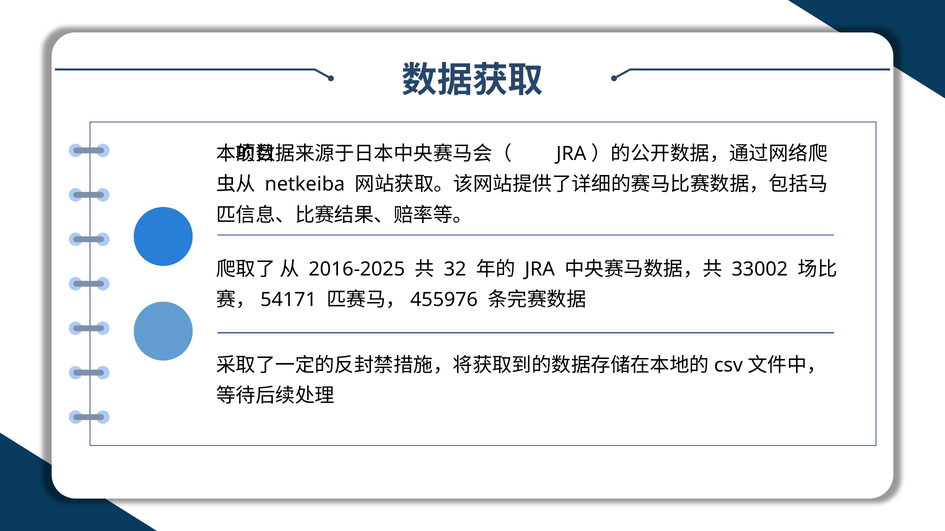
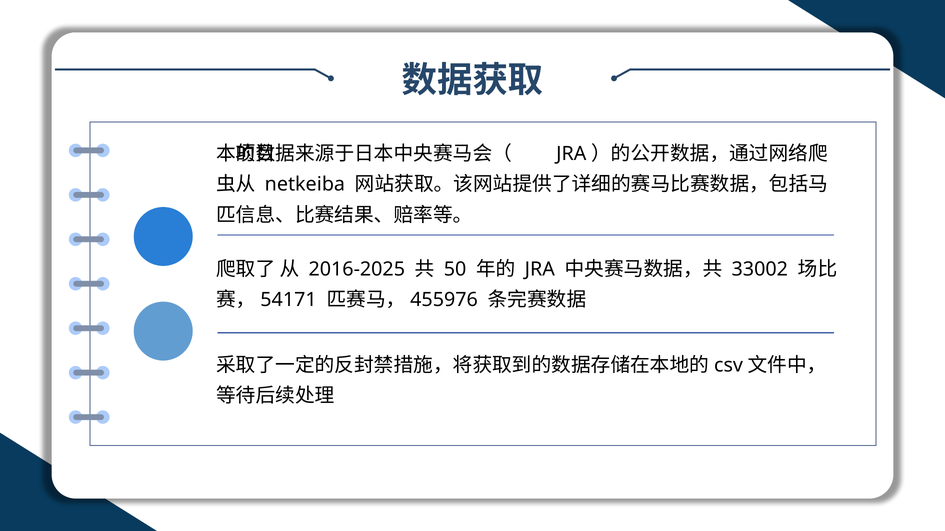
32: 32 -> 50 (455, 269)
